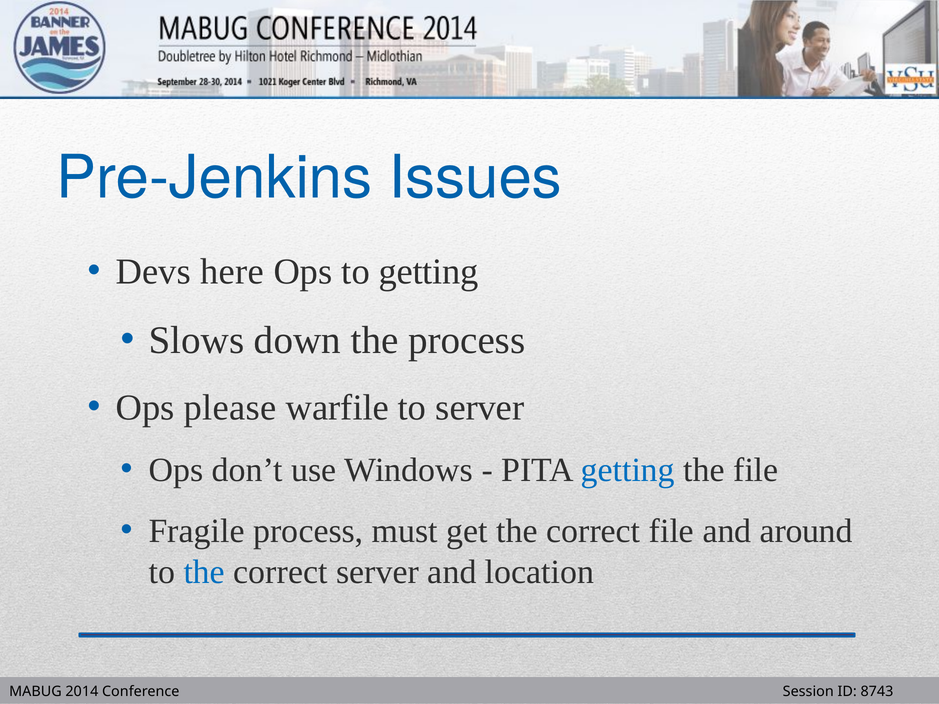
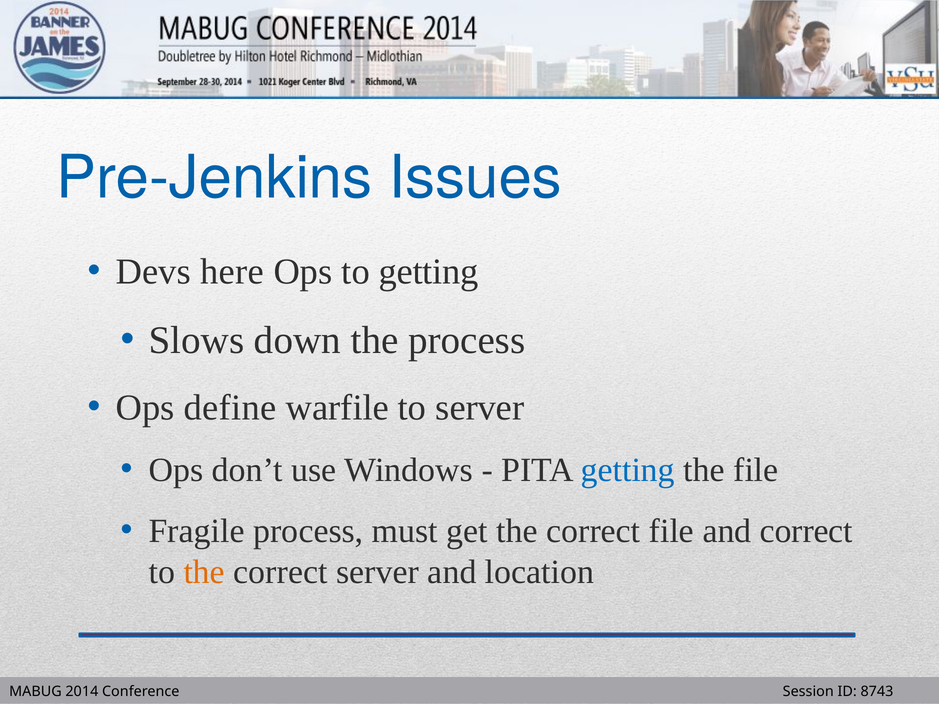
please: please -> define (230, 408)
and around: around -> correct (806, 531)
the colour: blue -> orange (204, 572)
